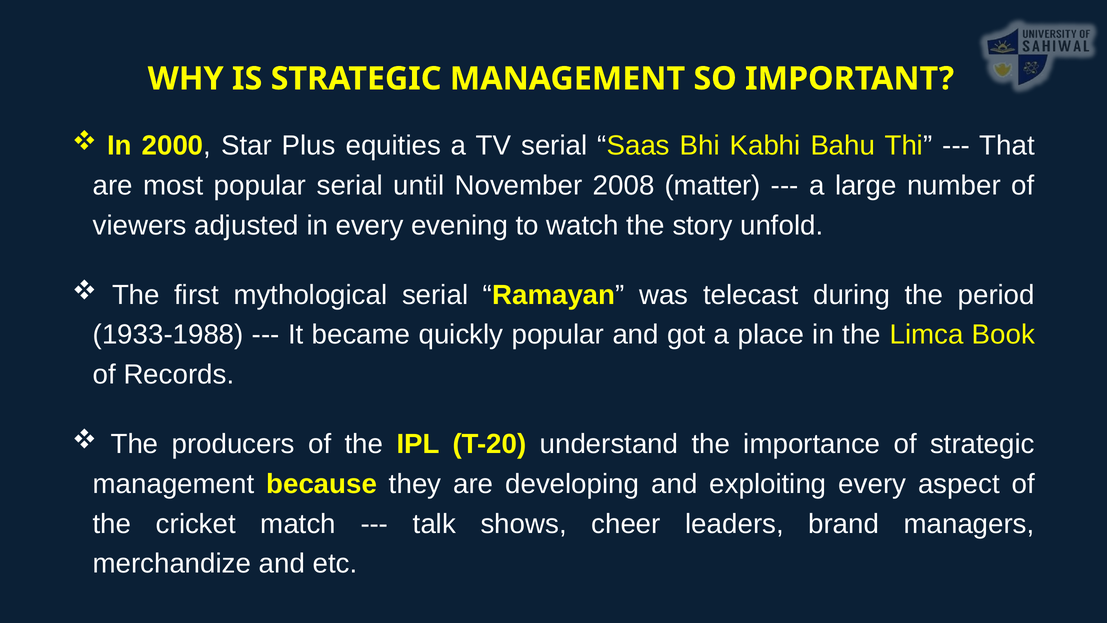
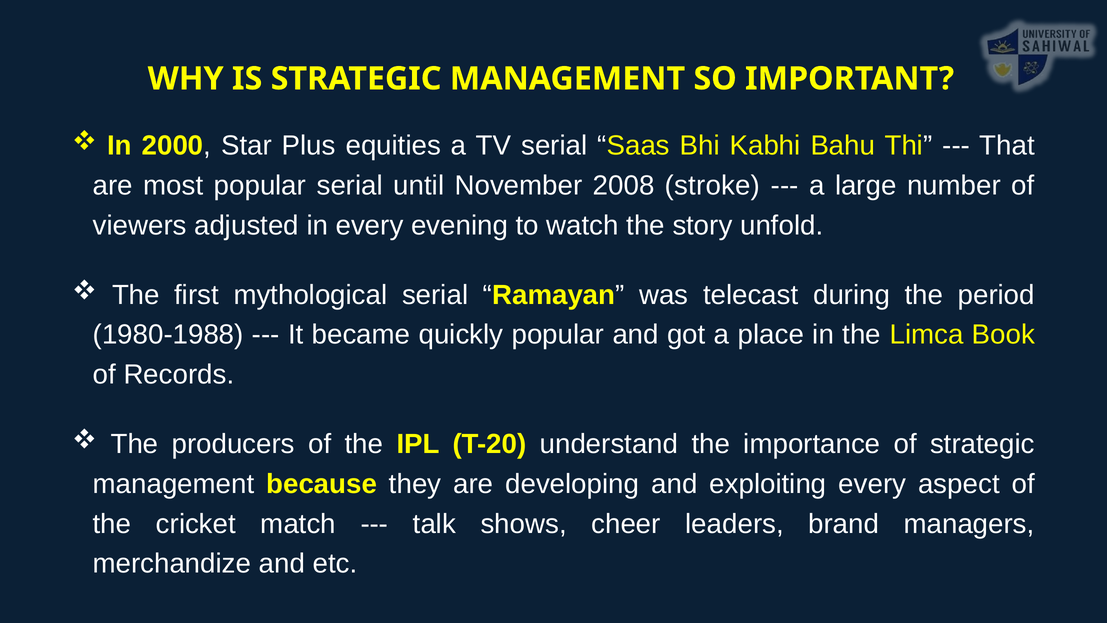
matter: matter -> stroke (713, 185)
1933-1988: 1933-1988 -> 1980-1988 (168, 335)
